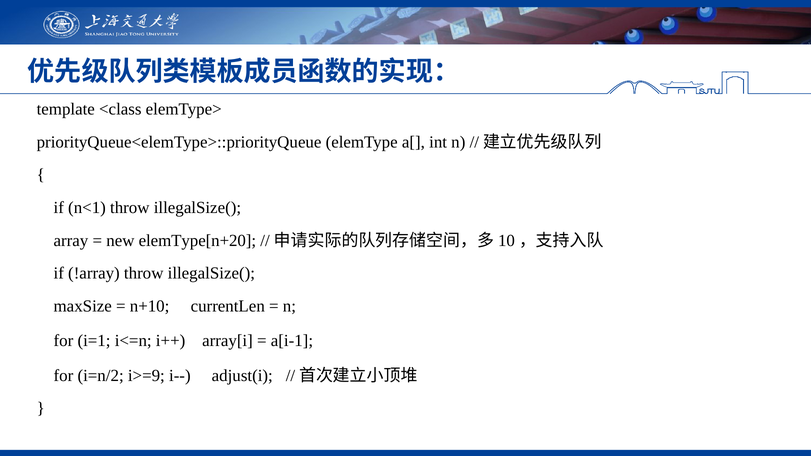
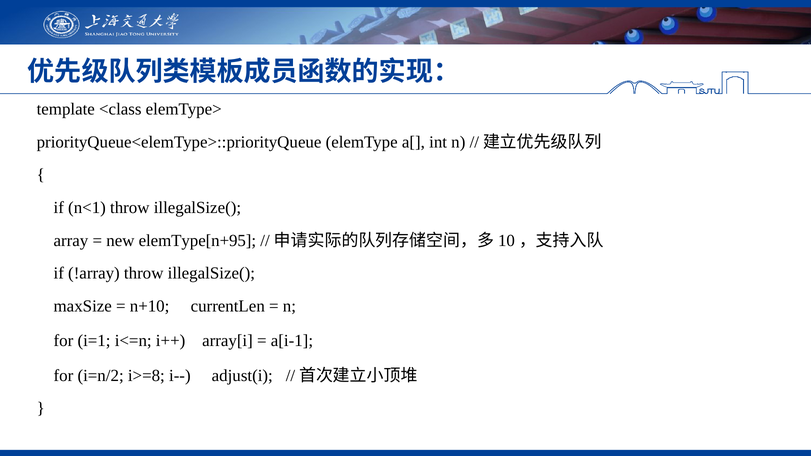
elemType[n+20: elemType[n+20 -> elemType[n+95 (197, 241)
i>=9: i>=9 -> i>=8 (146, 376)
